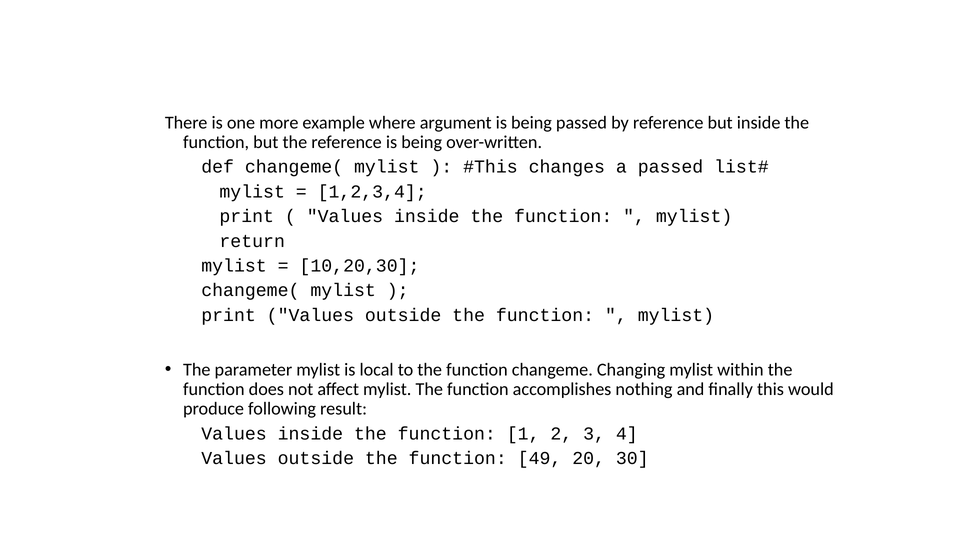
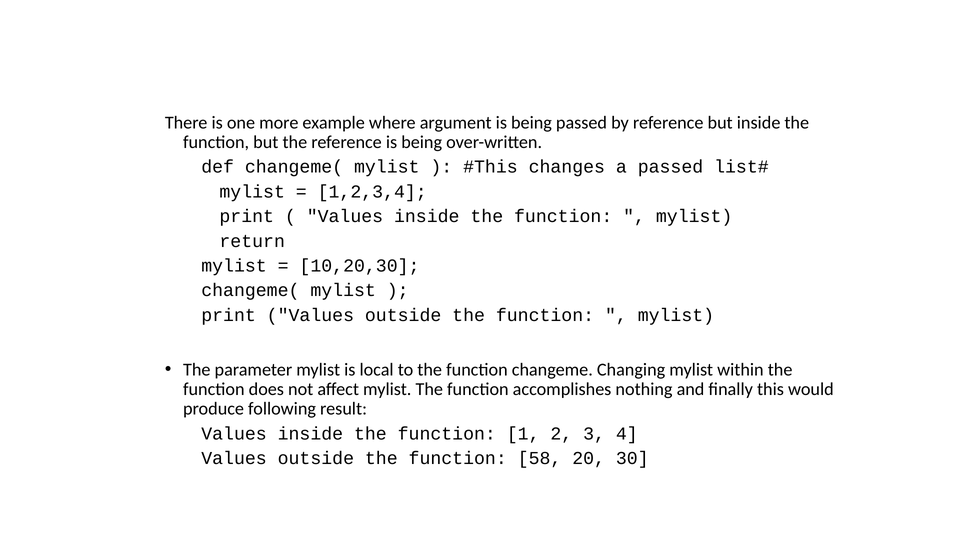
49: 49 -> 58 (540, 458)
